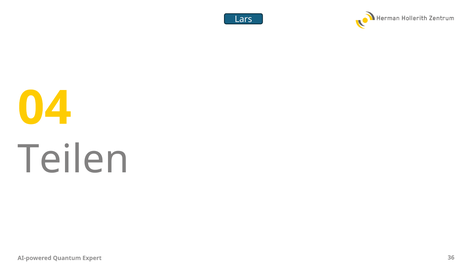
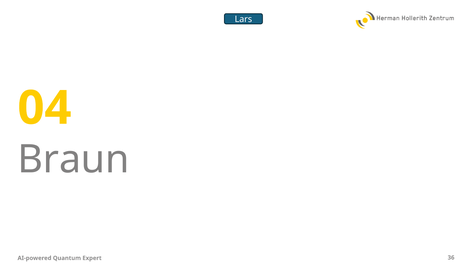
Teilen: Teilen -> Braun (73, 159)
